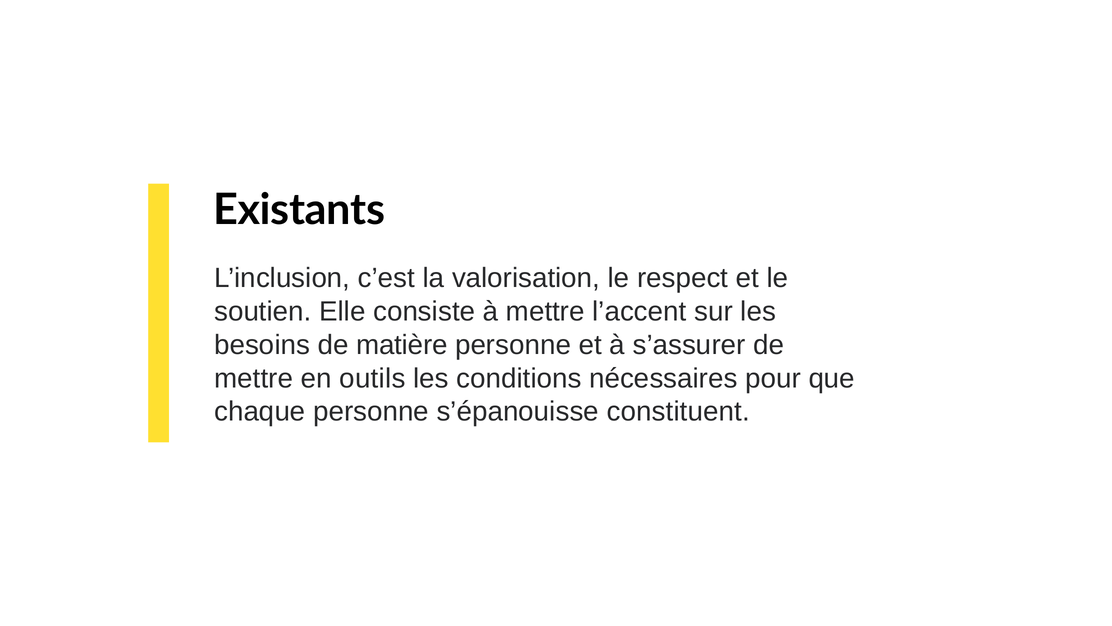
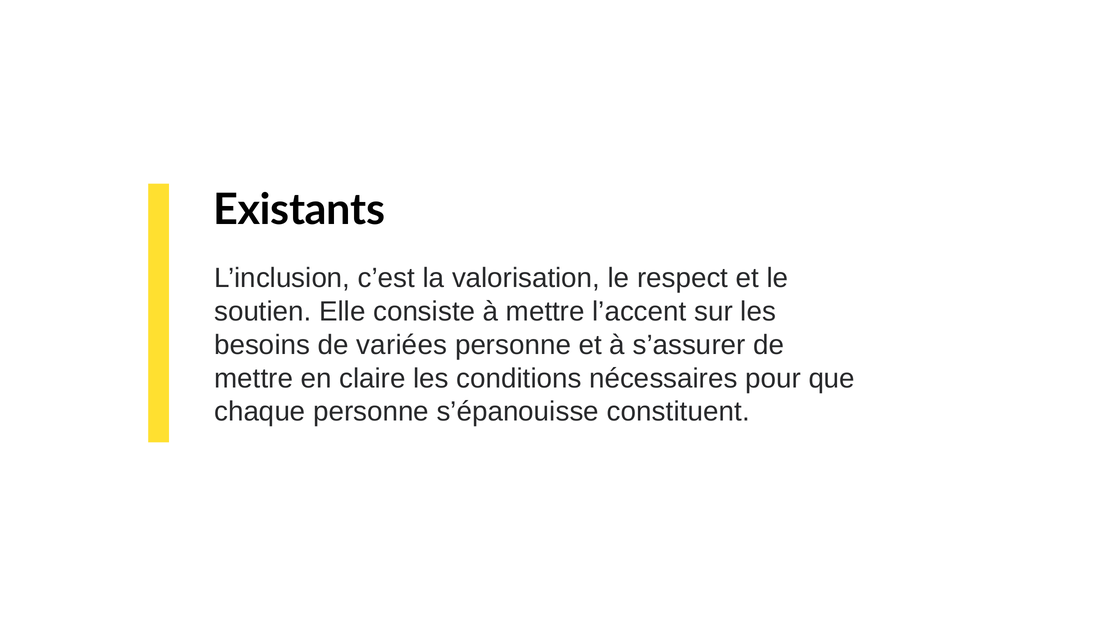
matière: matière -> variées (402, 345)
outils: outils -> claire (373, 378)
